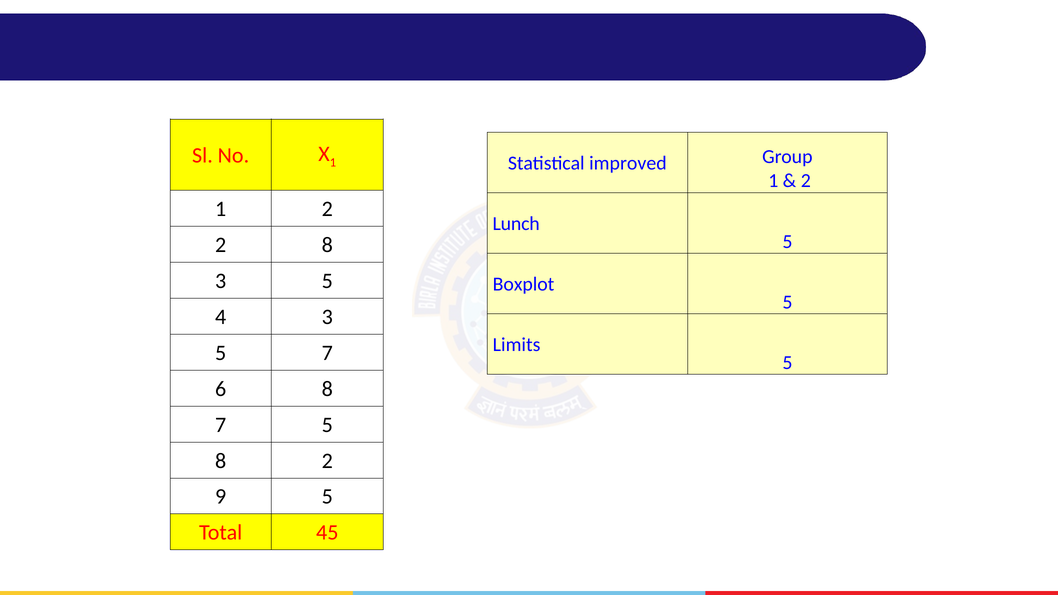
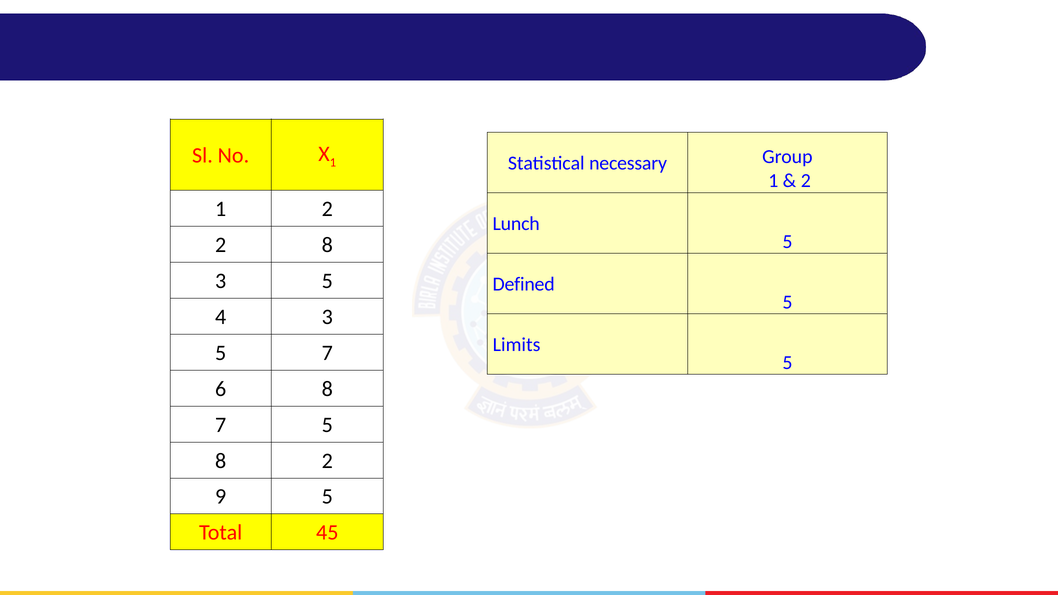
improved: improved -> necessary (628, 163)
Boxplot: Boxplot -> Defined (524, 284)
